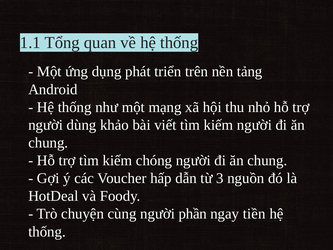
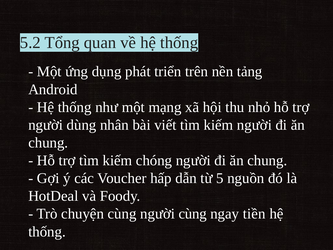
1.1: 1.1 -> 5.2 (30, 43)
khảo: khảo -> nhân (114, 125)
3: 3 -> 5 (220, 178)
người phần: phần -> cùng (193, 214)
